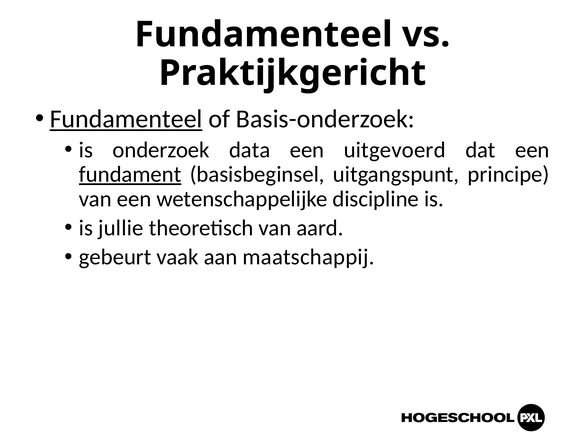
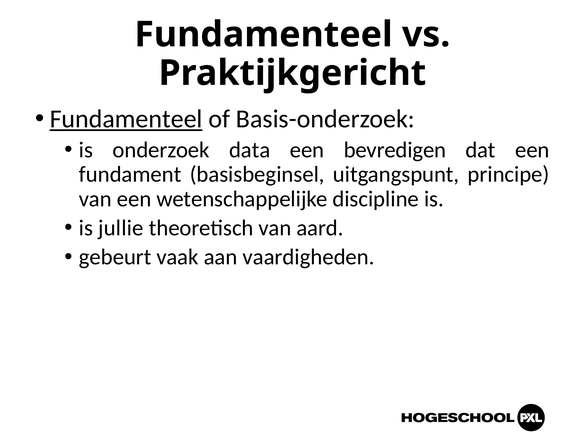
uitgevoerd: uitgevoerd -> bevredigen (395, 150)
fundament underline: present -> none (130, 175)
maatschappij: maatschappij -> vaardigheden (309, 258)
